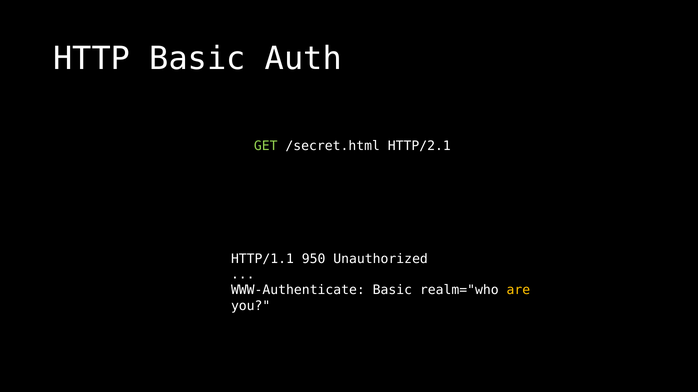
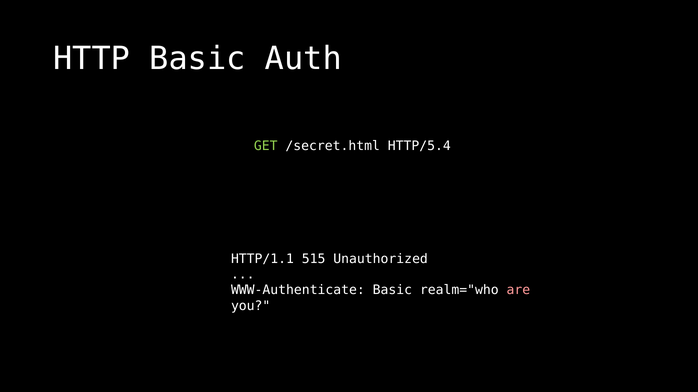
HTTP/2.1: HTTP/2.1 -> HTTP/5.4 (419, 146)
950: 950 -> 515 (314, 259)
are colour: yellow -> pink (518, 291)
